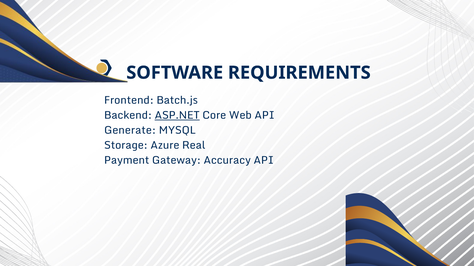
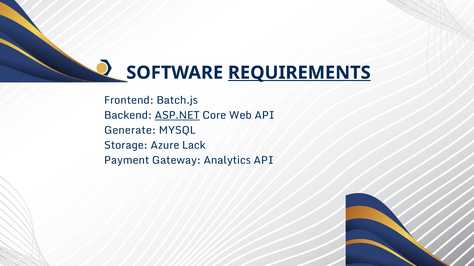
REQUIREMENTS underline: none -> present (299, 73)
Real: Real -> Lack (194, 146)
Accuracy: Accuracy -> Analytics (227, 161)
